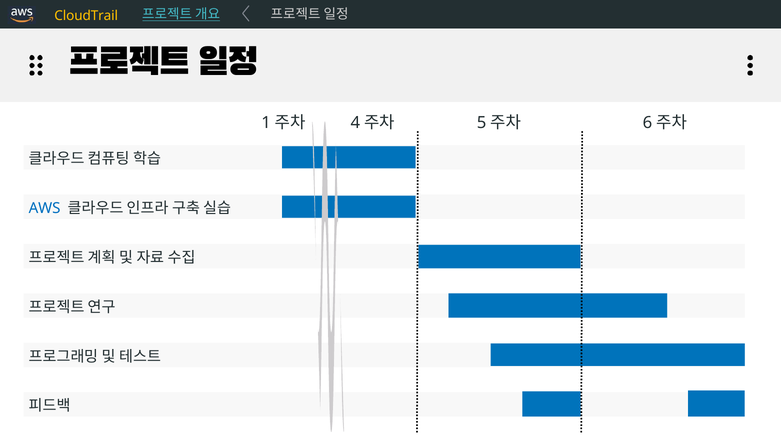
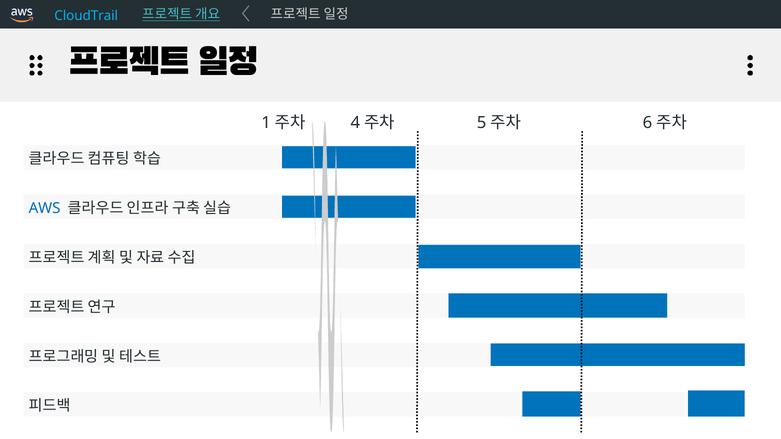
CloudTrail colour: yellow -> light blue (86, 16)
